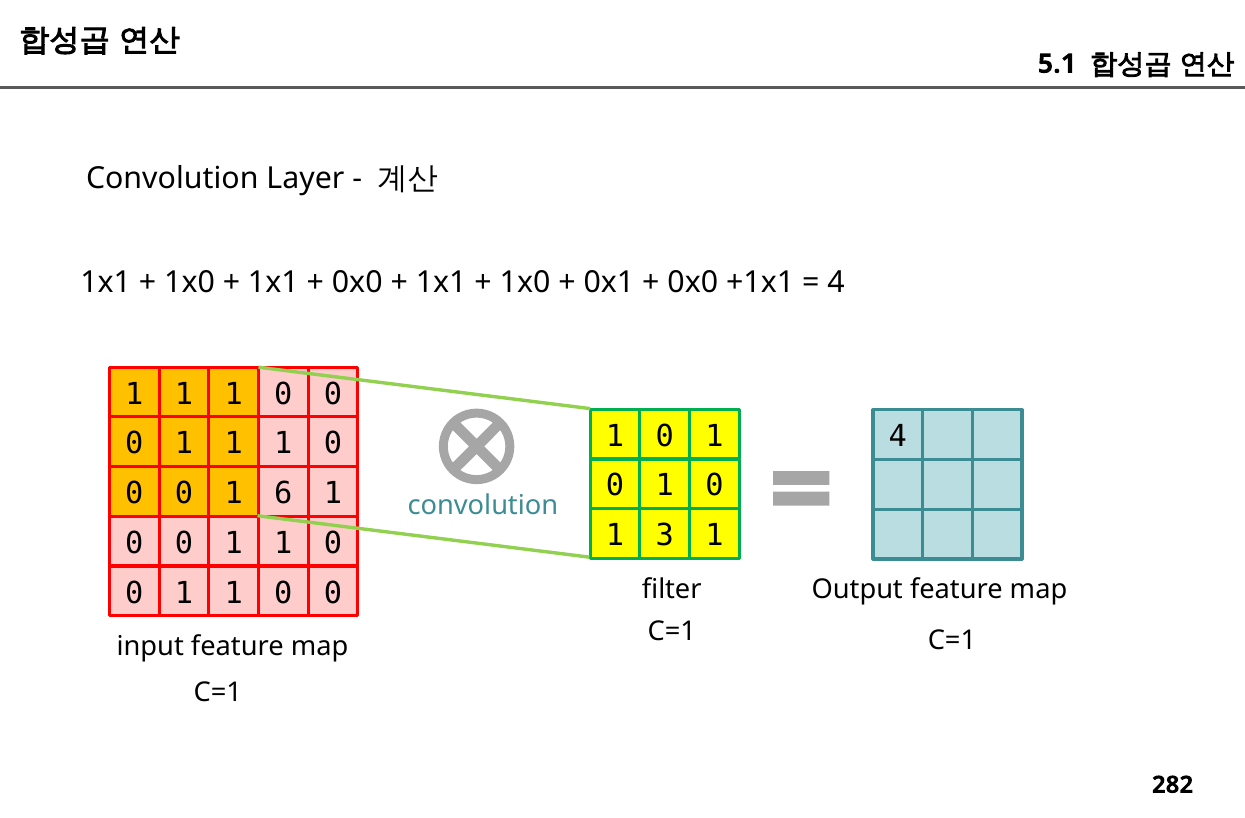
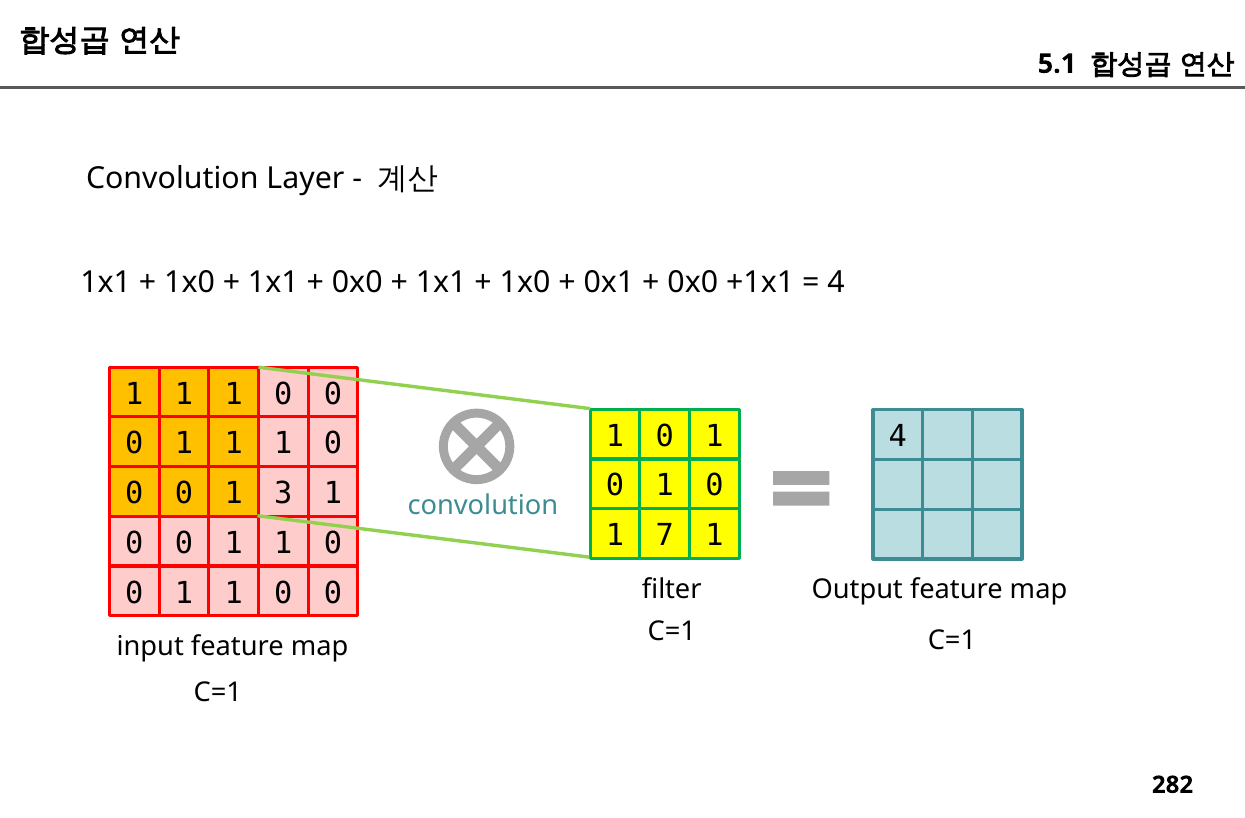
6: 6 -> 3 (283, 493)
3: 3 -> 7 (665, 536)
